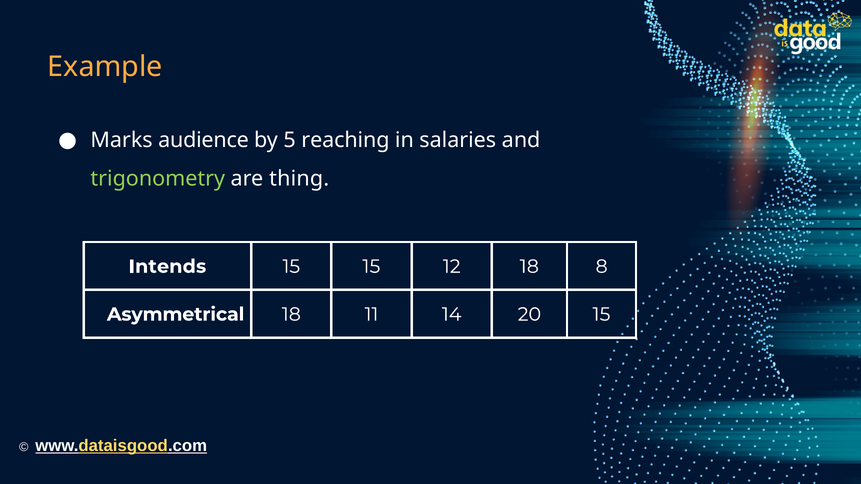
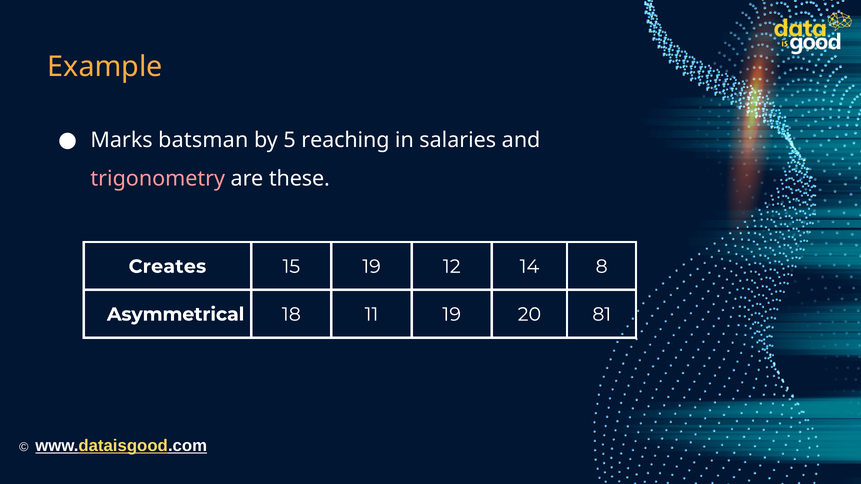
audience: audience -> batsman (203, 140)
trigonometry colour: light green -> pink (158, 179)
thing: thing -> these (299, 179)
Intends: Intends -> Creates (167, 267)
15 15: 15 -> 19 (371, 267)
12 18: 18 -> 14 (529, 267)
11 14: 14 -> 19 (452, 315)
20 15: 15 -> 81 (602, 315)
